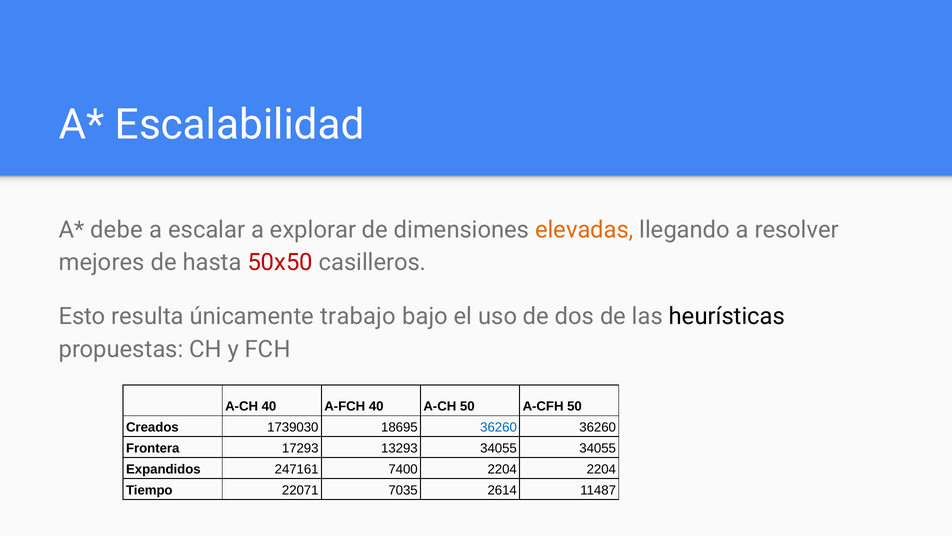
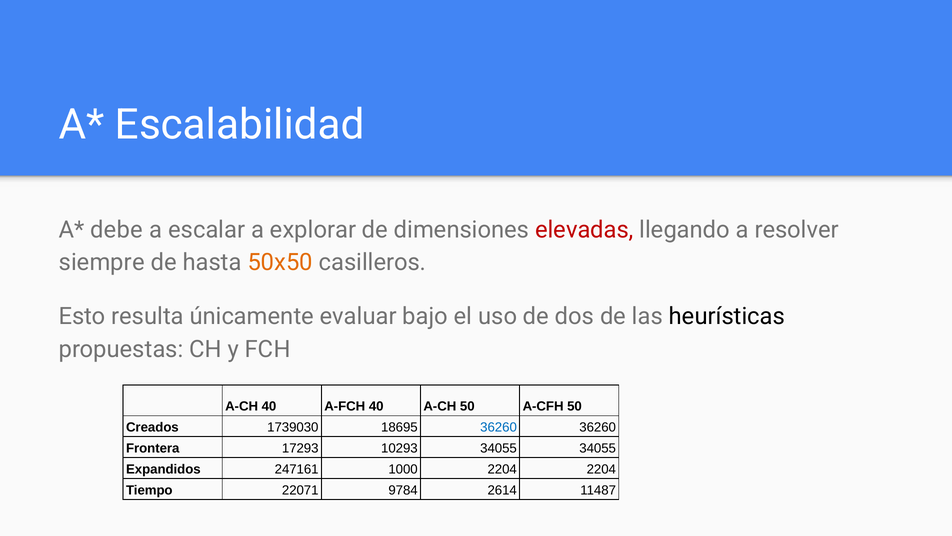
elevadas colour: orange -> red (584, 230)
mejores: mejores -> siempre (102, 262)
50x50 colour: red -> orange (280, 262)
trabajo: trabajo -> evaluar (358, 316)
13293: 13293 -> 10293 (399, 448)
7400: 7400 -> 1000 (403, 469)
7035: 7035 -> 9784 (403, 490)
